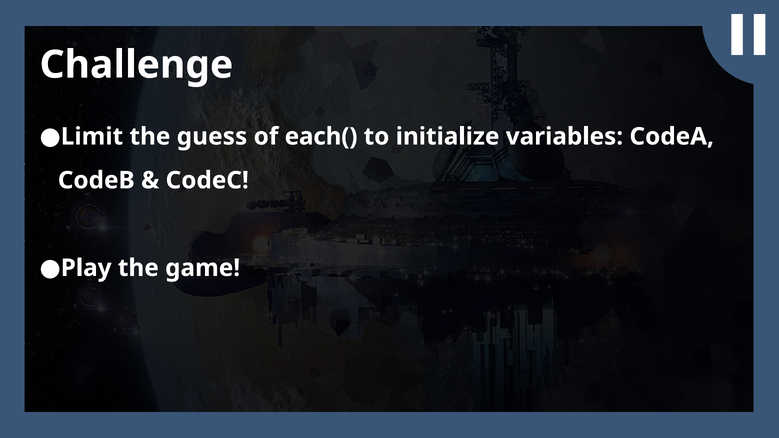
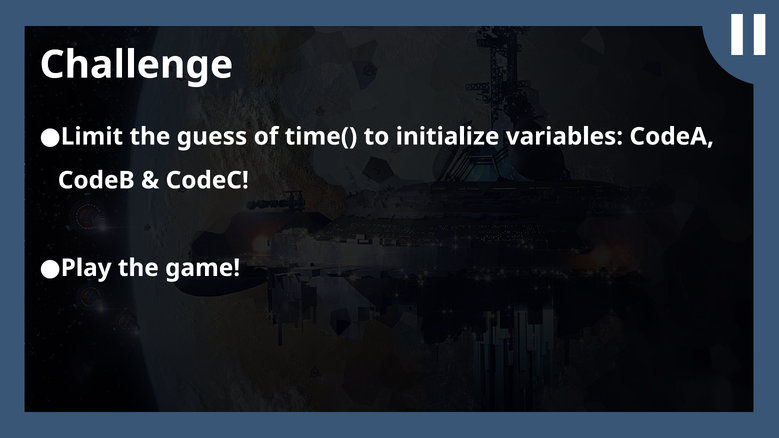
each(: each( -> time( (321, 137)
